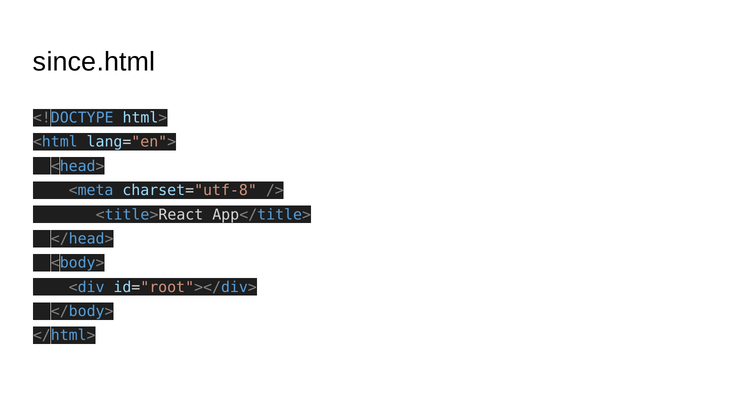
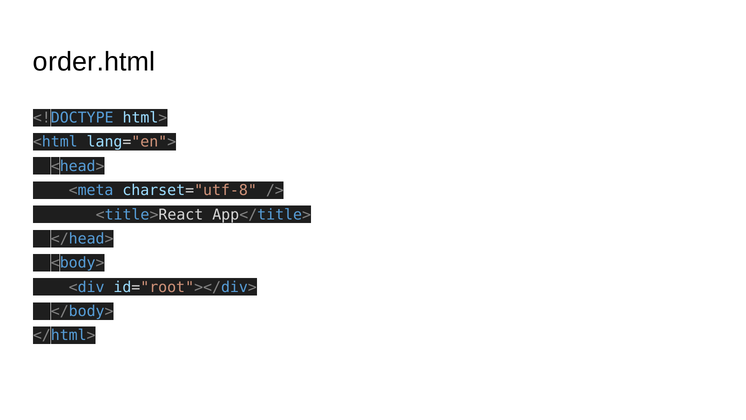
since.html: since.html -> order.html (94, 62)
